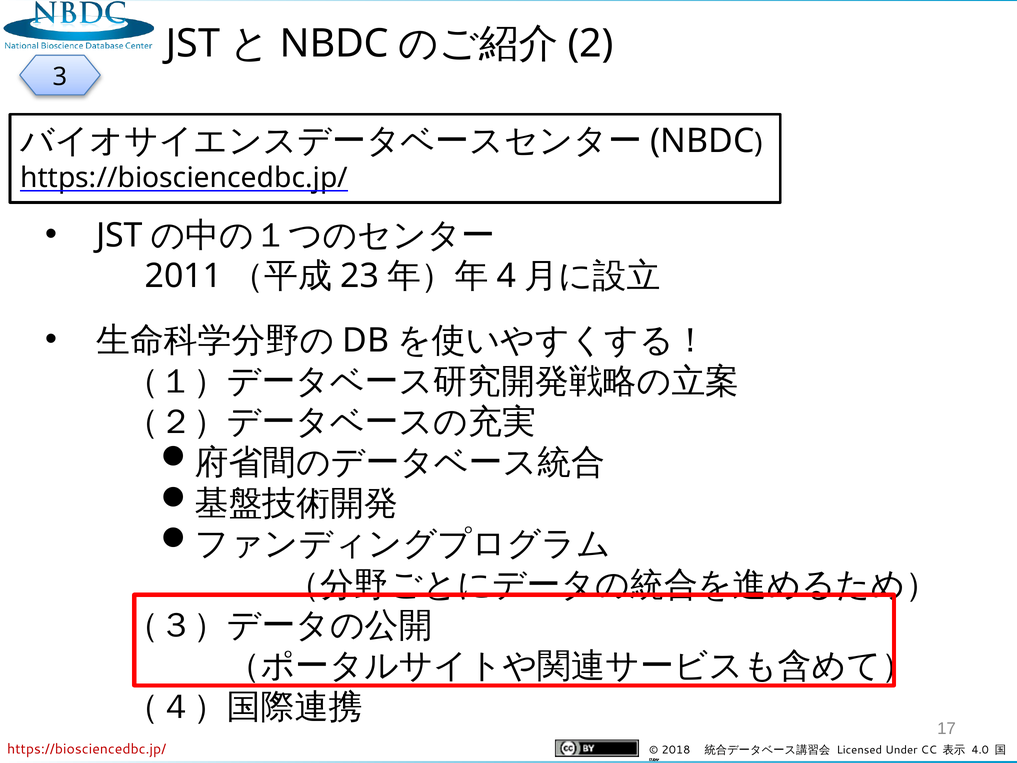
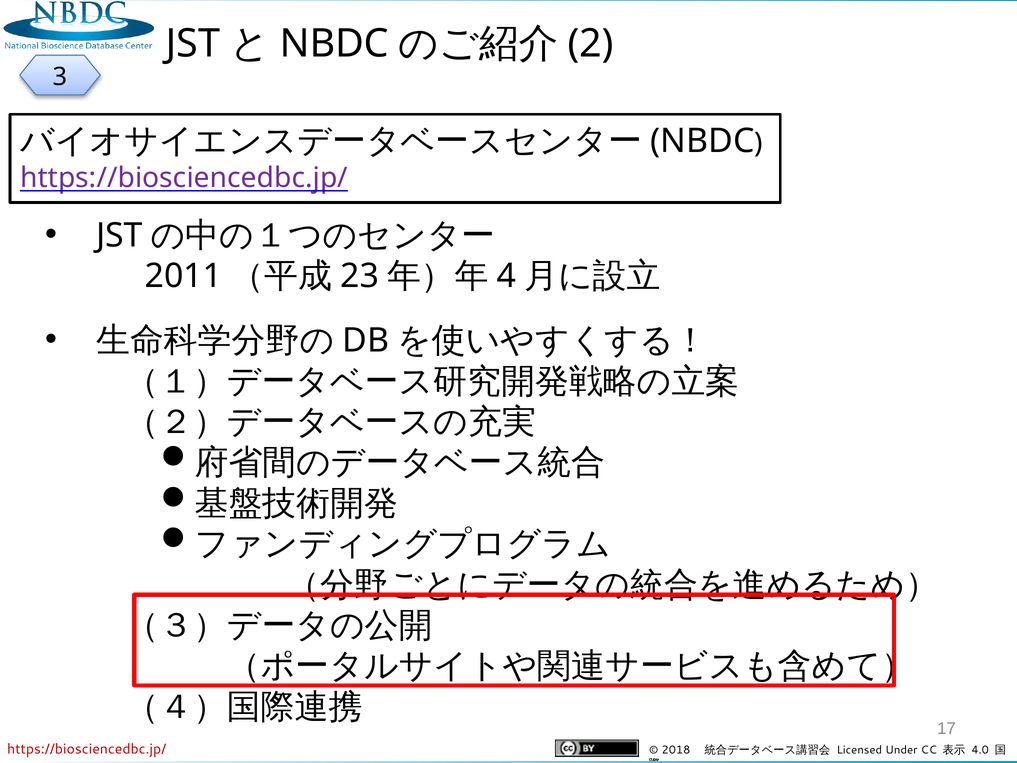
https://biosciencedbc.jp/ colour: black -> purple (184, 178)
